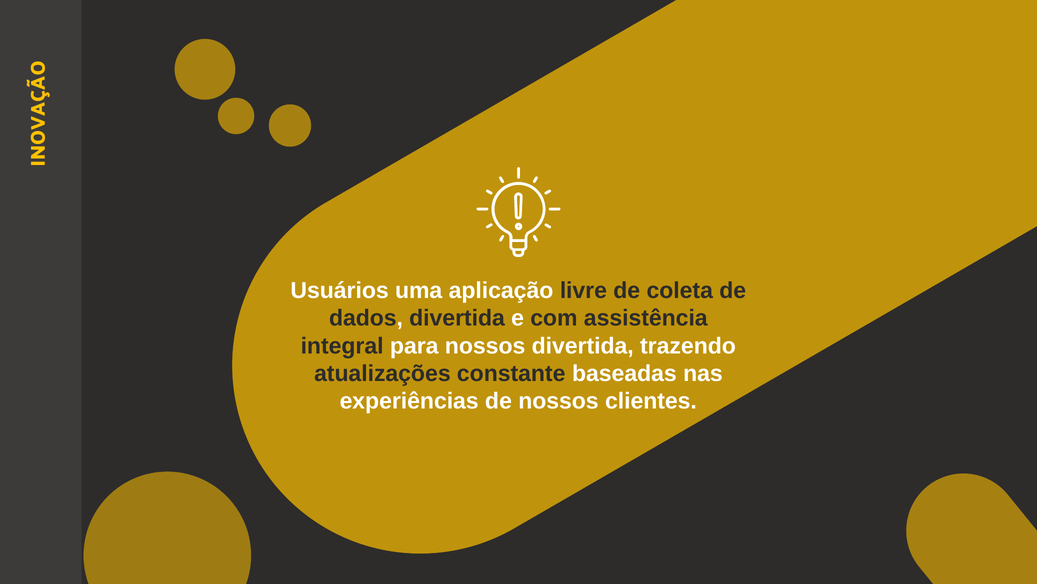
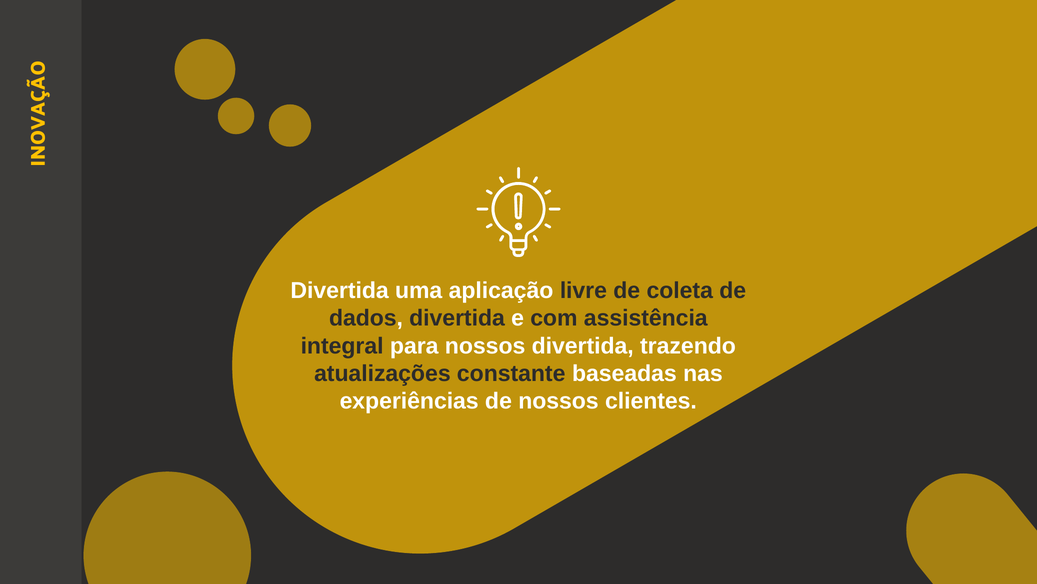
Usuários: Usuários -> Divertida (340, 290)
